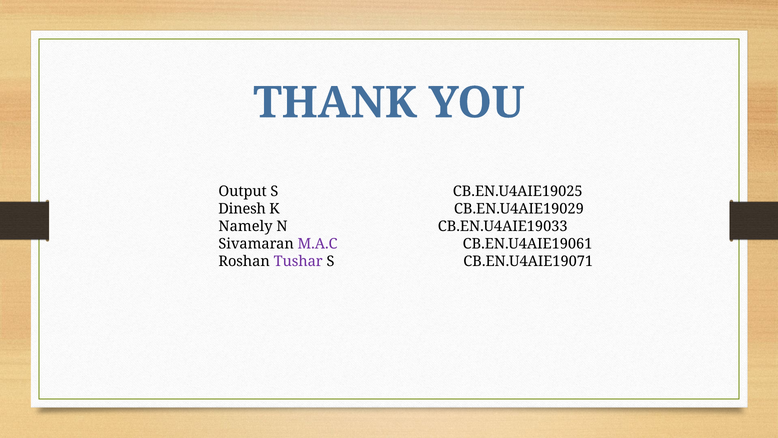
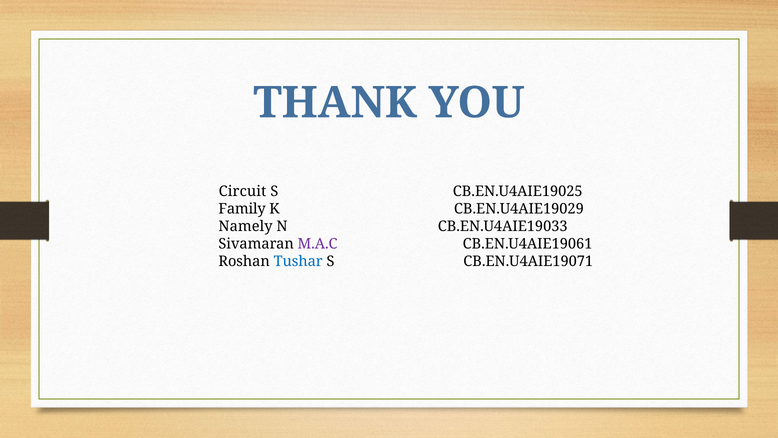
Output: Output -> Circuit (243, 191)
Dinesh: Dinesh -> Family (242, 209)
Tushar colour: purple -> blue (298, 261)
